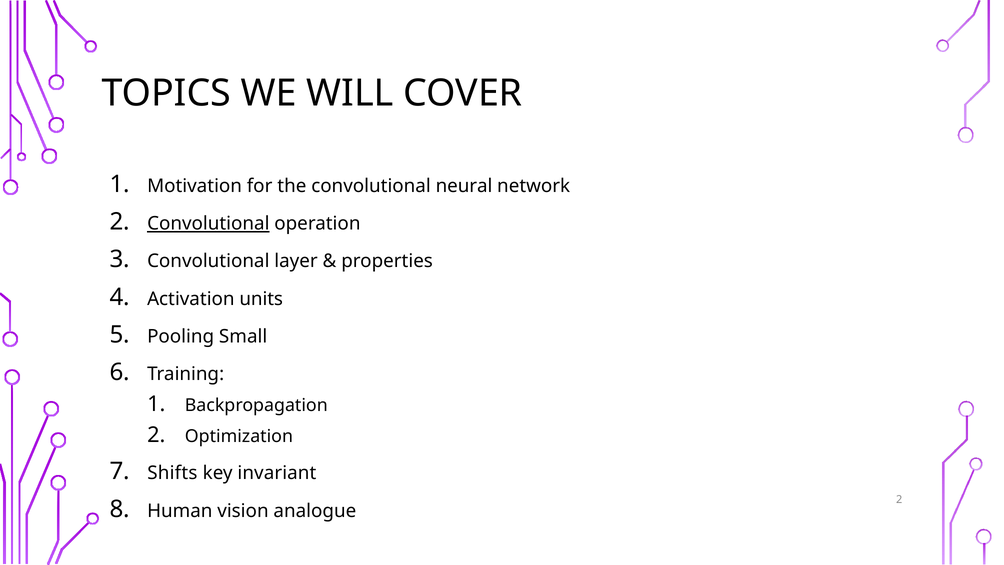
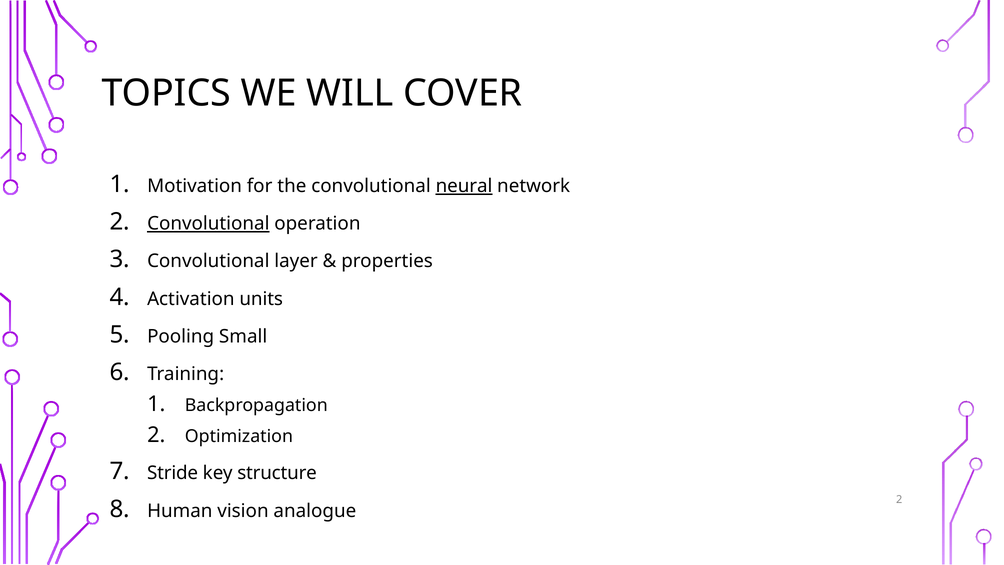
neural underline: none -> present (464, 186)
Shifts: Shifts -> Stride (173, 473)
invariant: invariant -> structure (277, 473)
